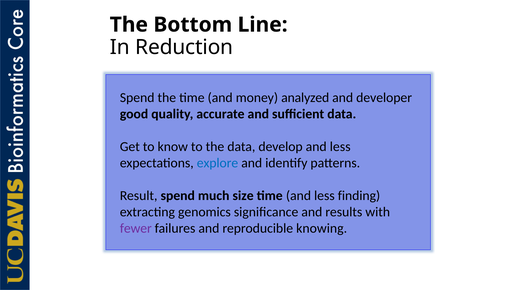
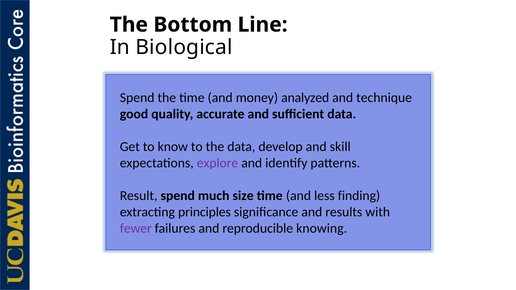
Reduction: Reduction -> Biological (184, 47)
developer: developer -> technique (384, 98)
develop and less: less -> skill (340, 147)
explore colour: blue -> purple (217, 163)
genomics: genomics -> principles (204, 212)
